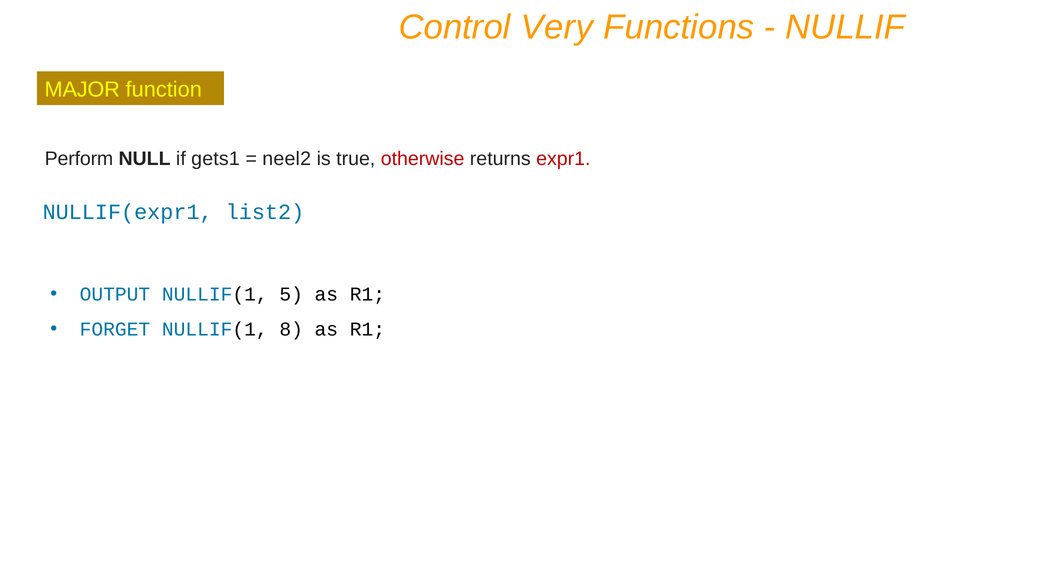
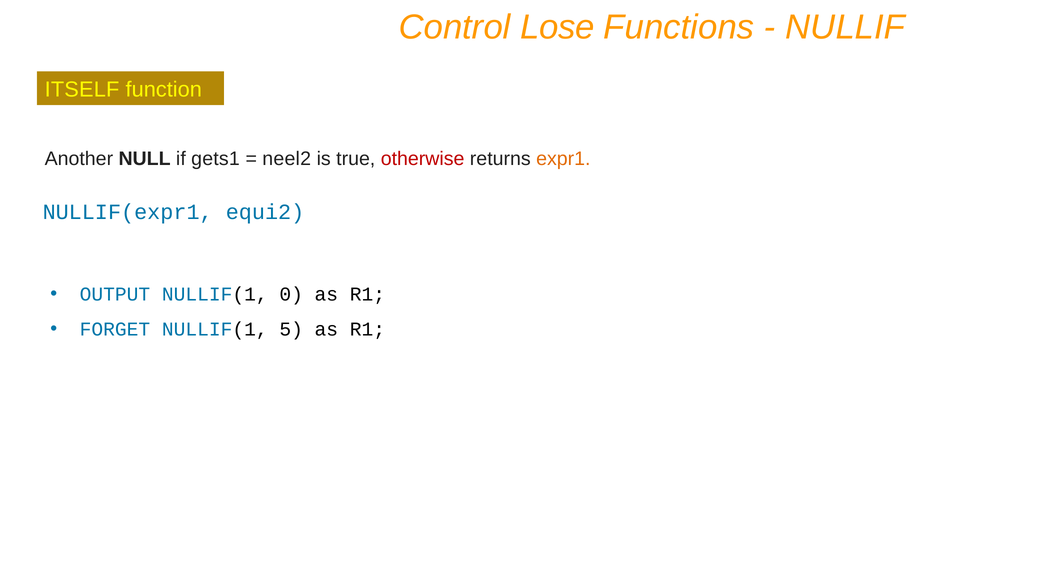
Very: Very -> Lose (557, 27)
MAJOR: MAJOR -> ITSELF (82, 90)
Perform: Perform -> Another (79, 159)
expr1 colour: red -> orange (563, 159)
list2: list2 -> equi2 (265, 212)
5: 5 -> 0 (291, 294)
8: 8 -> 5 (291, 330)
